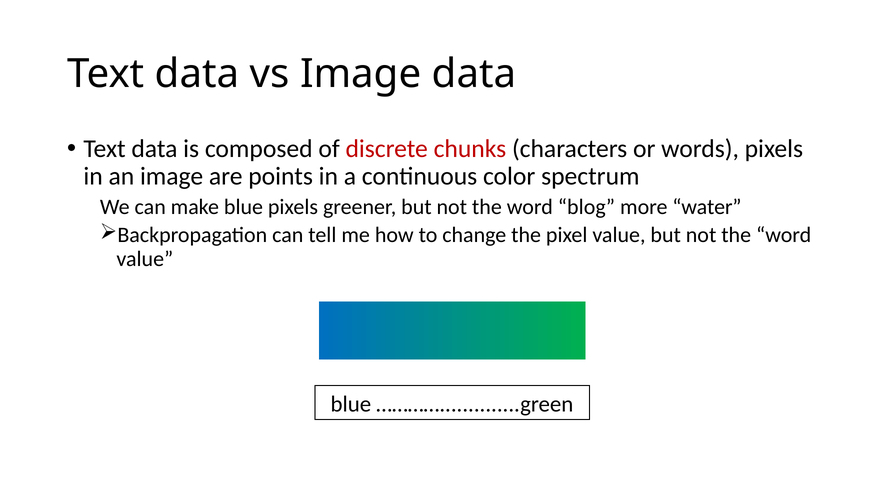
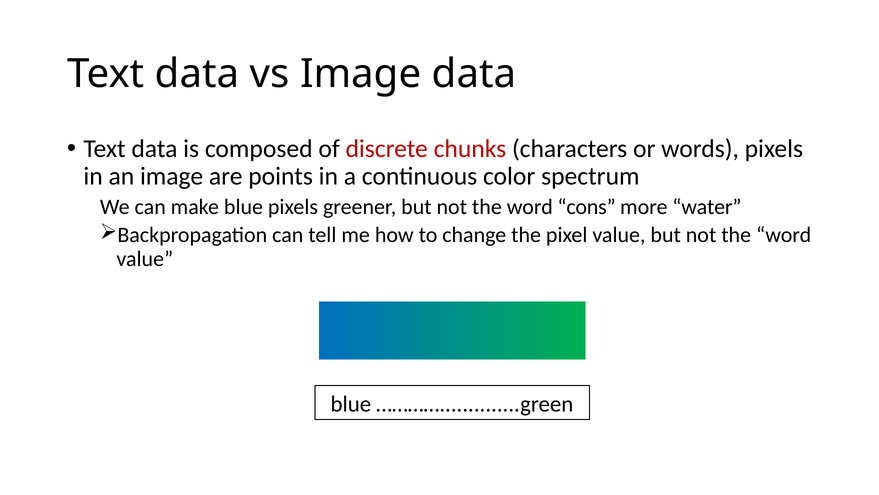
blog: blog -> cons (587, 207)
